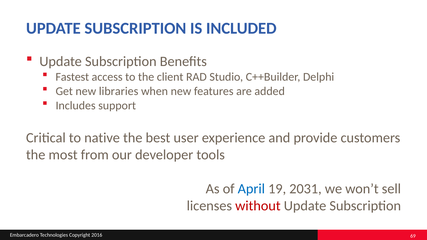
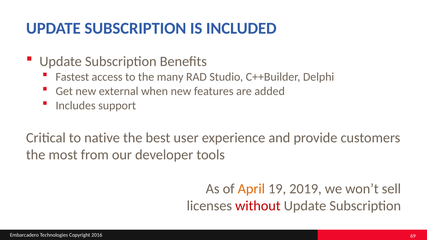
client: client -> many (170, 77)
libraries: libraries -> external (119, 91)
April colour: blue -> orange (251, 189)
2031: 2031 -> 2019 (306, 189)
